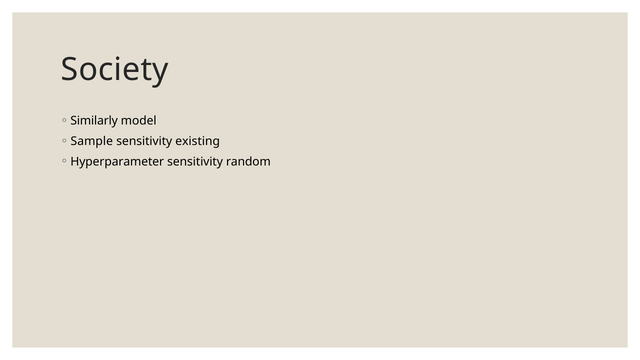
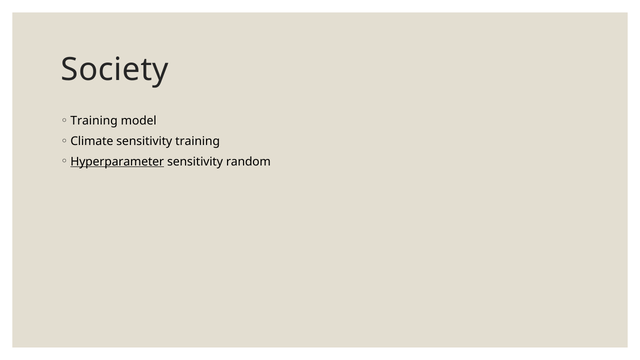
Similarly: Similarly -> Training (94, 121)
Sample: Sample -> Climate (92, 141)
sensitivity existing: existing -> training (198, 141)
Hyperparameter underline: none -> present (117, 162)
